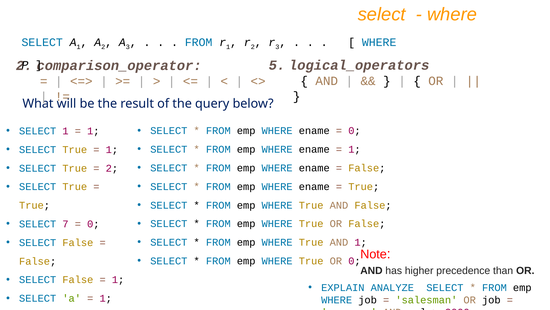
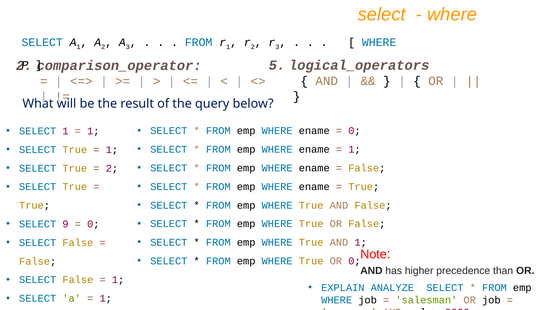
7: 7 -> 9 (65, 224)
